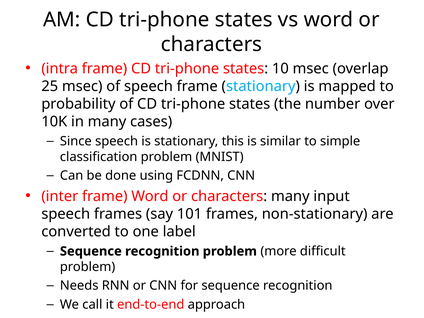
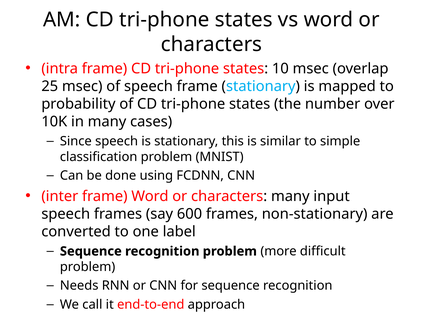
101: 101 -> 600 (190, 214)
